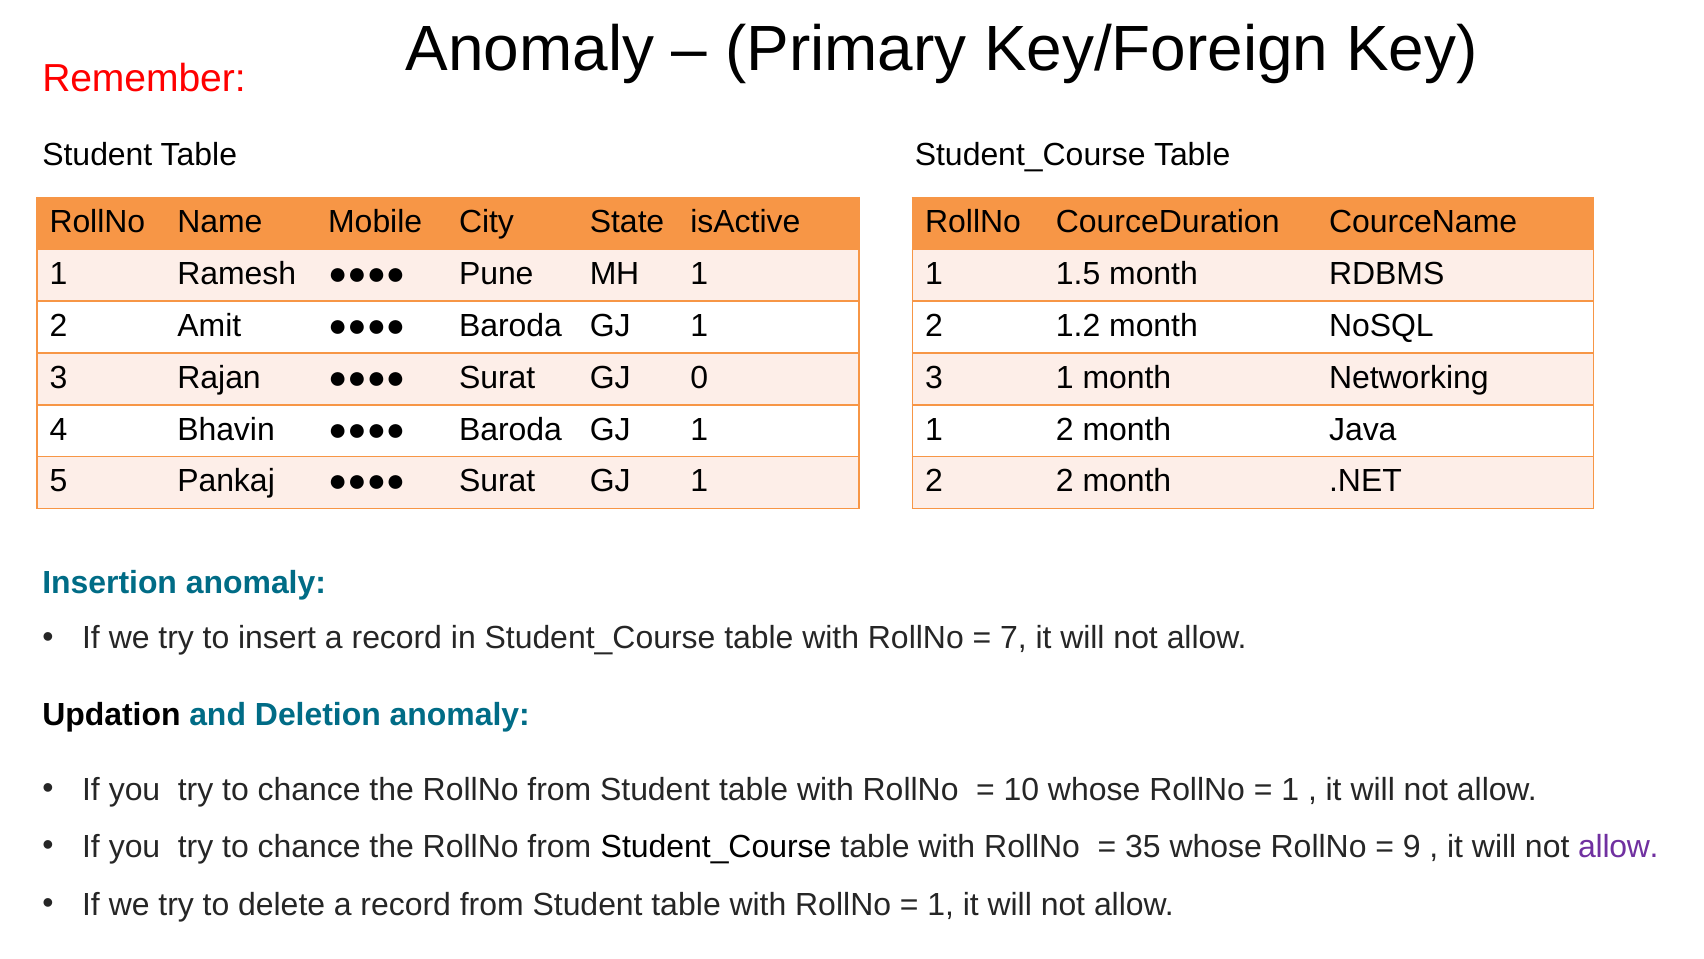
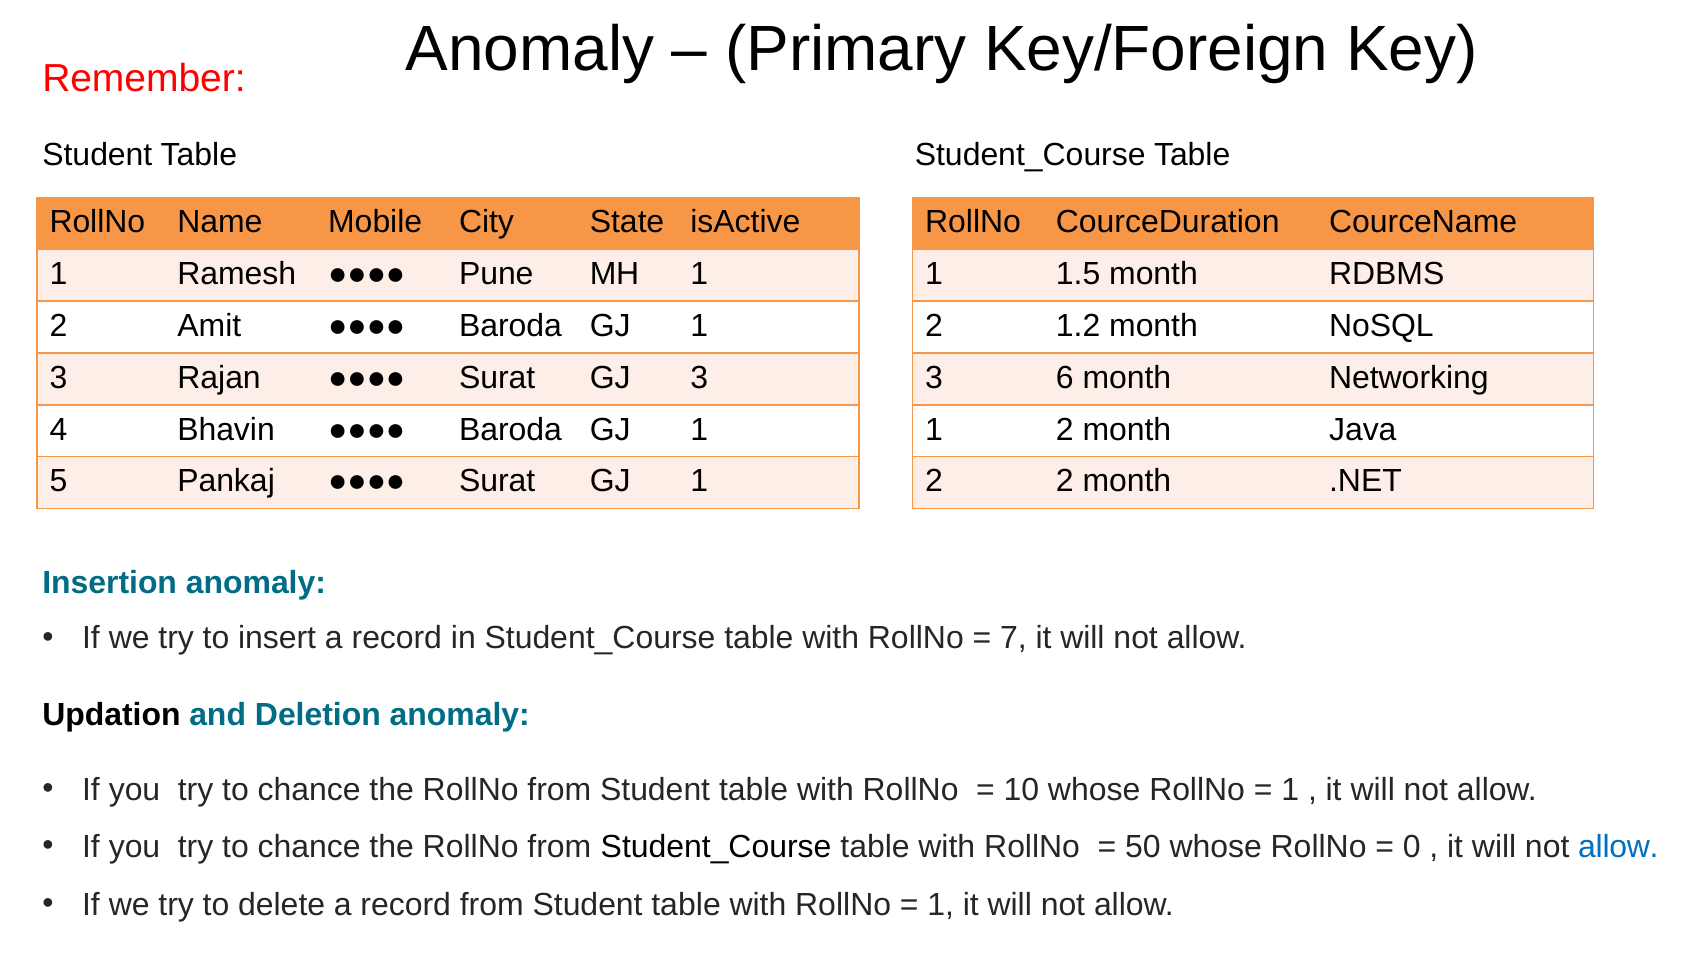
GJ 0: 0 -> 3 (699, 378)
3 1: 1 -> 6 (1065, 378)
35: 35 -> 50 (1143, 847)
9: 9 -> 0 (1412, 847)
allow colour: purple -> blue (1618, 847)
